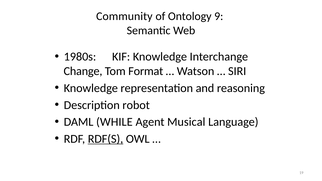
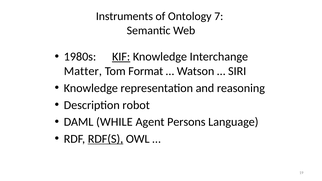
Community: Community -> Instruments (124, 16)
9: 9 -> 7 (219, 16)
KIF underline: none -> present (121, 57)
Change: Change -> Matter (83, 71)
Musical: Musical -> Persons (186, 122)
